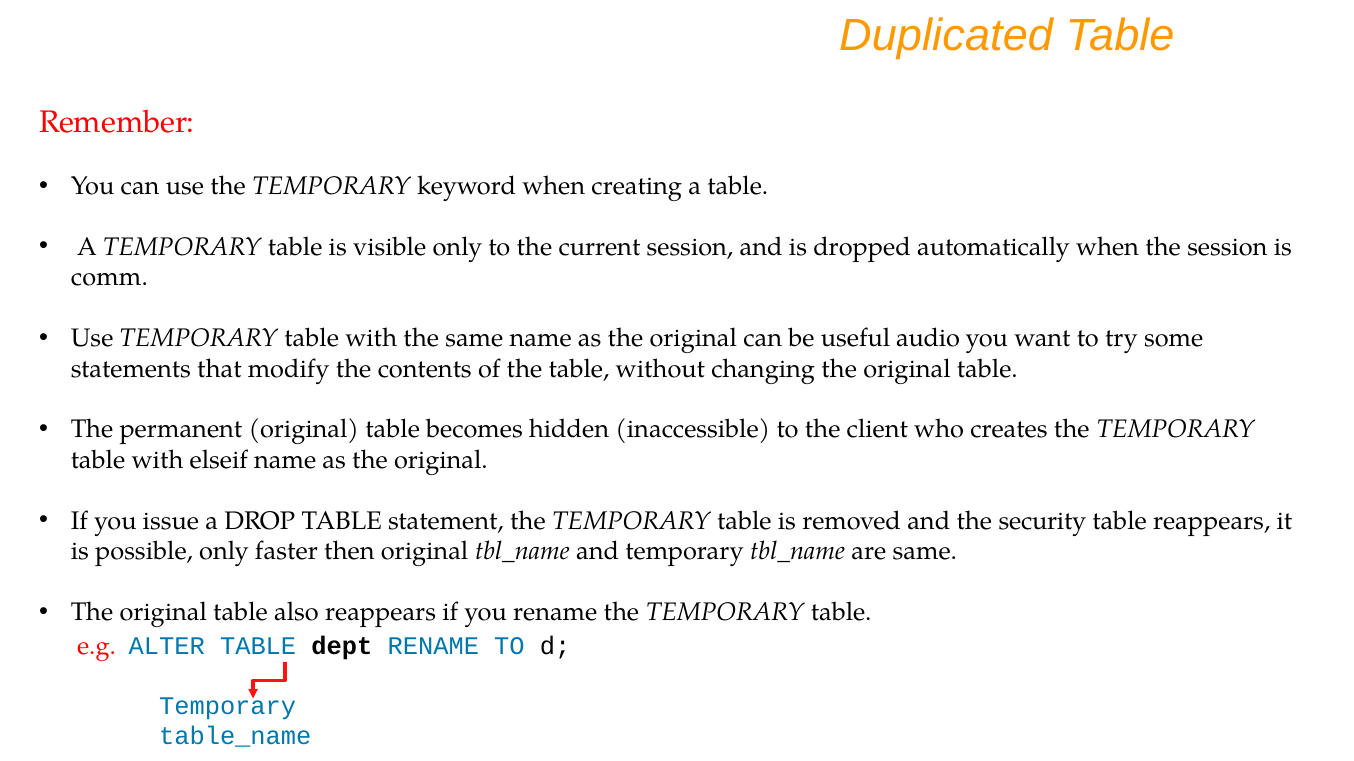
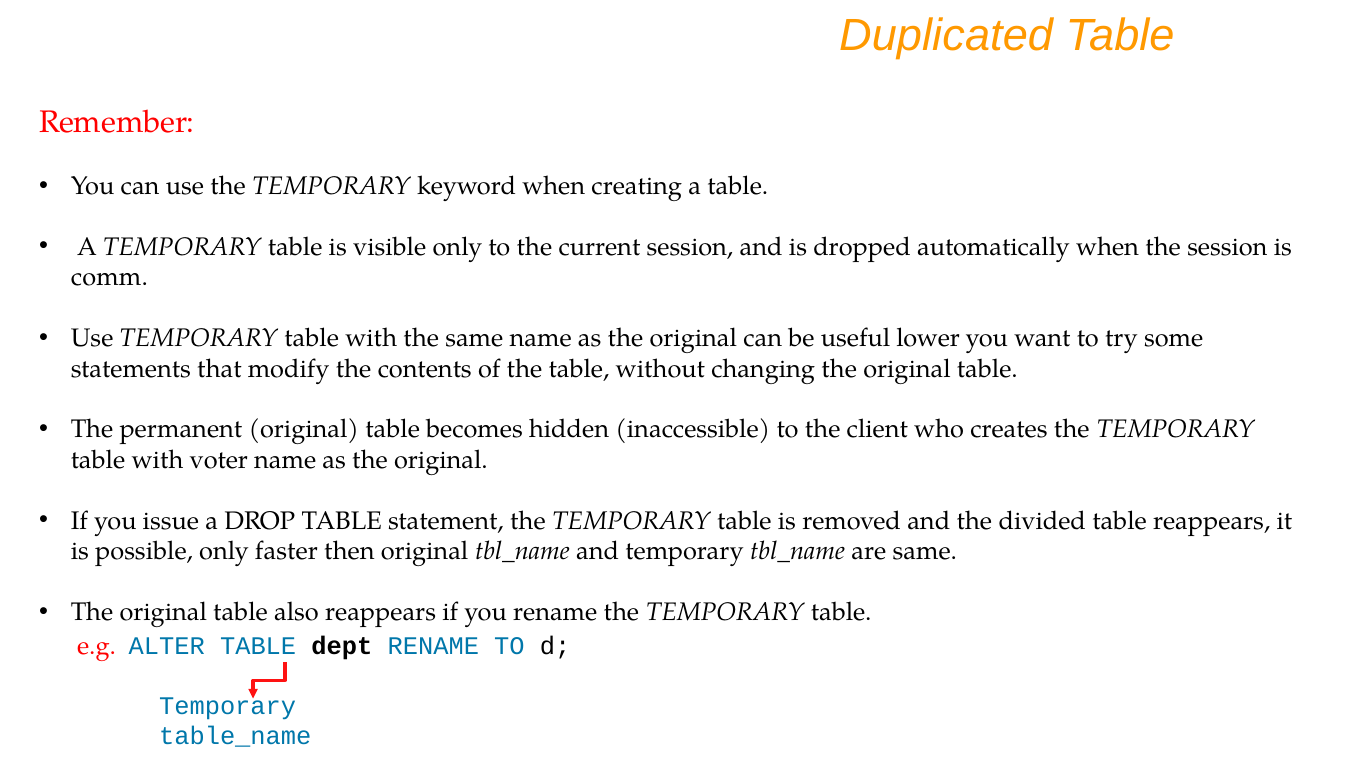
audio: audio -> lower (928, 339)
elseif: elseif -> voter (219, 460)
security: security -> divided (1042, 521)
